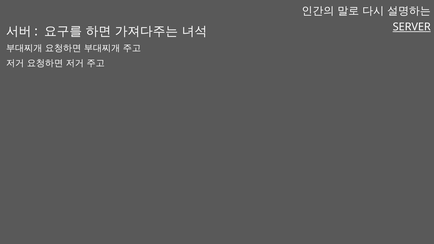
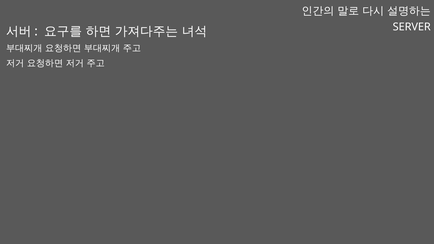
SERVER underline: present -> none (412, 27)
